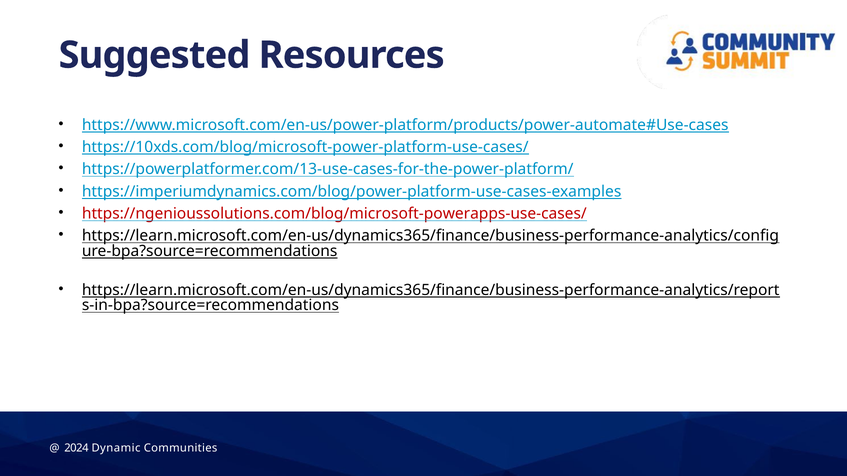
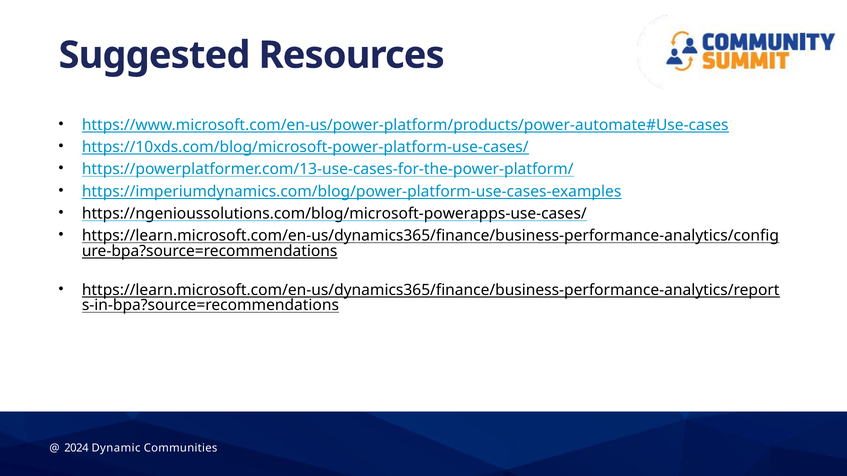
https://ngenioussolutions.com/blog/microsoft-powerapps-use-cases/ colour: red -> black (334, 214)
